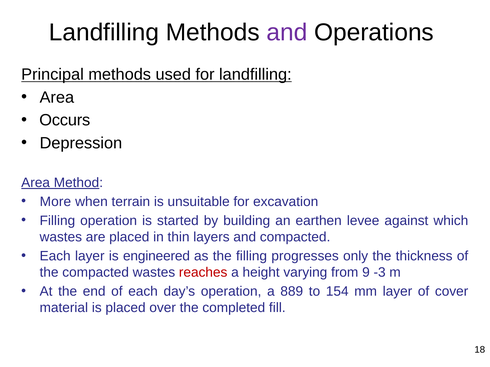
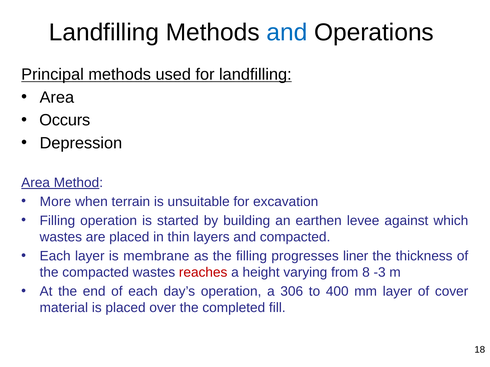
and colour: purple -> blue (287, 32)
engineered: engineered -> membrane (156, 256)
only: only -> liner (356, 256)
9: 9 -> 8 (366, 273)
889: 889 -> 306 (292, 292)
154: 154 -> 400 (337, 292)
